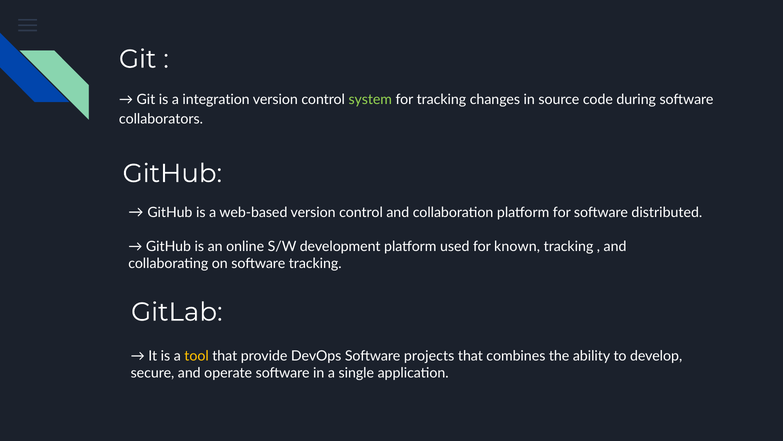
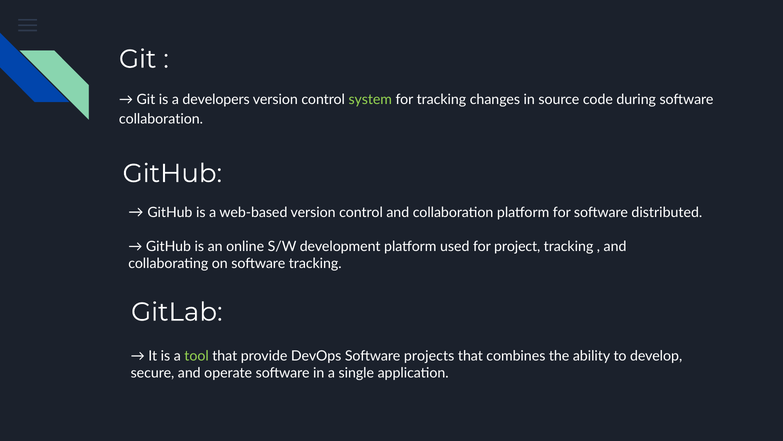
integration: integration -> developers (216, 100)
collaborators: collaborators -> collaboration (161, 119)
known: known -> project (517, 246)
tool colour: yellow -> light green (197, 356)
